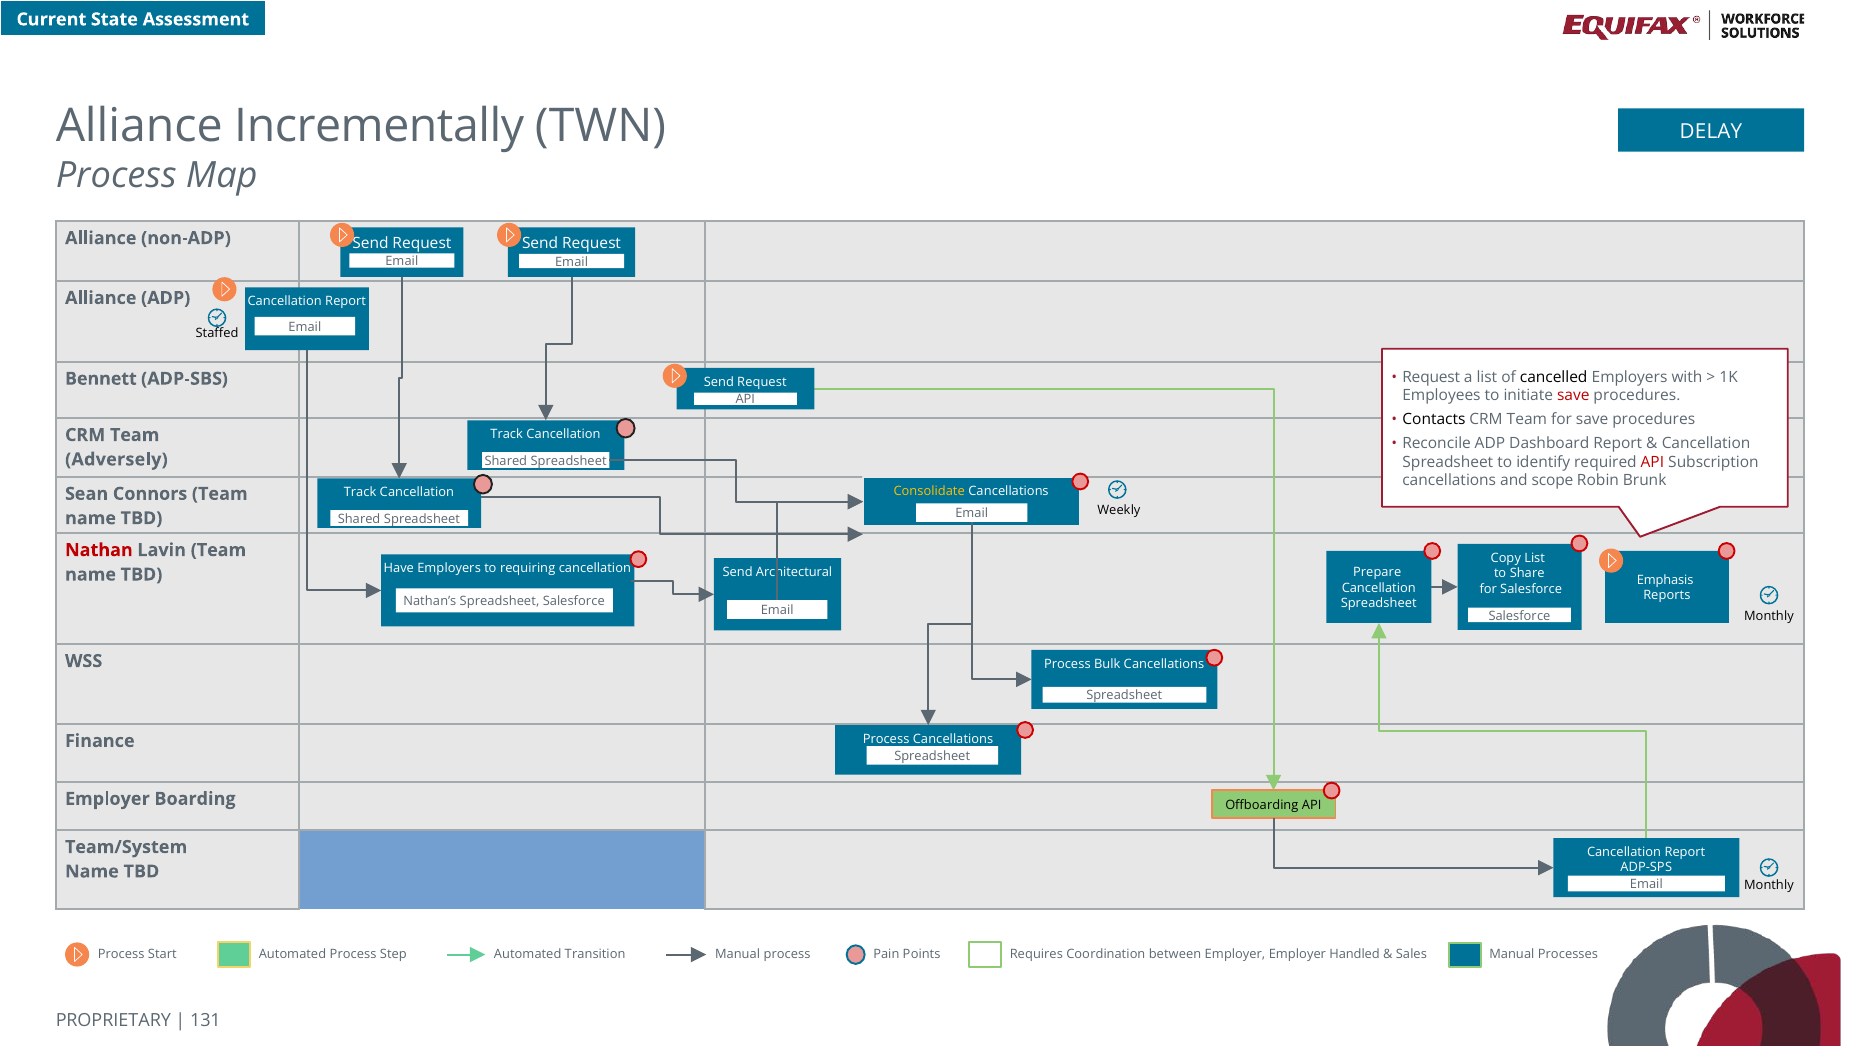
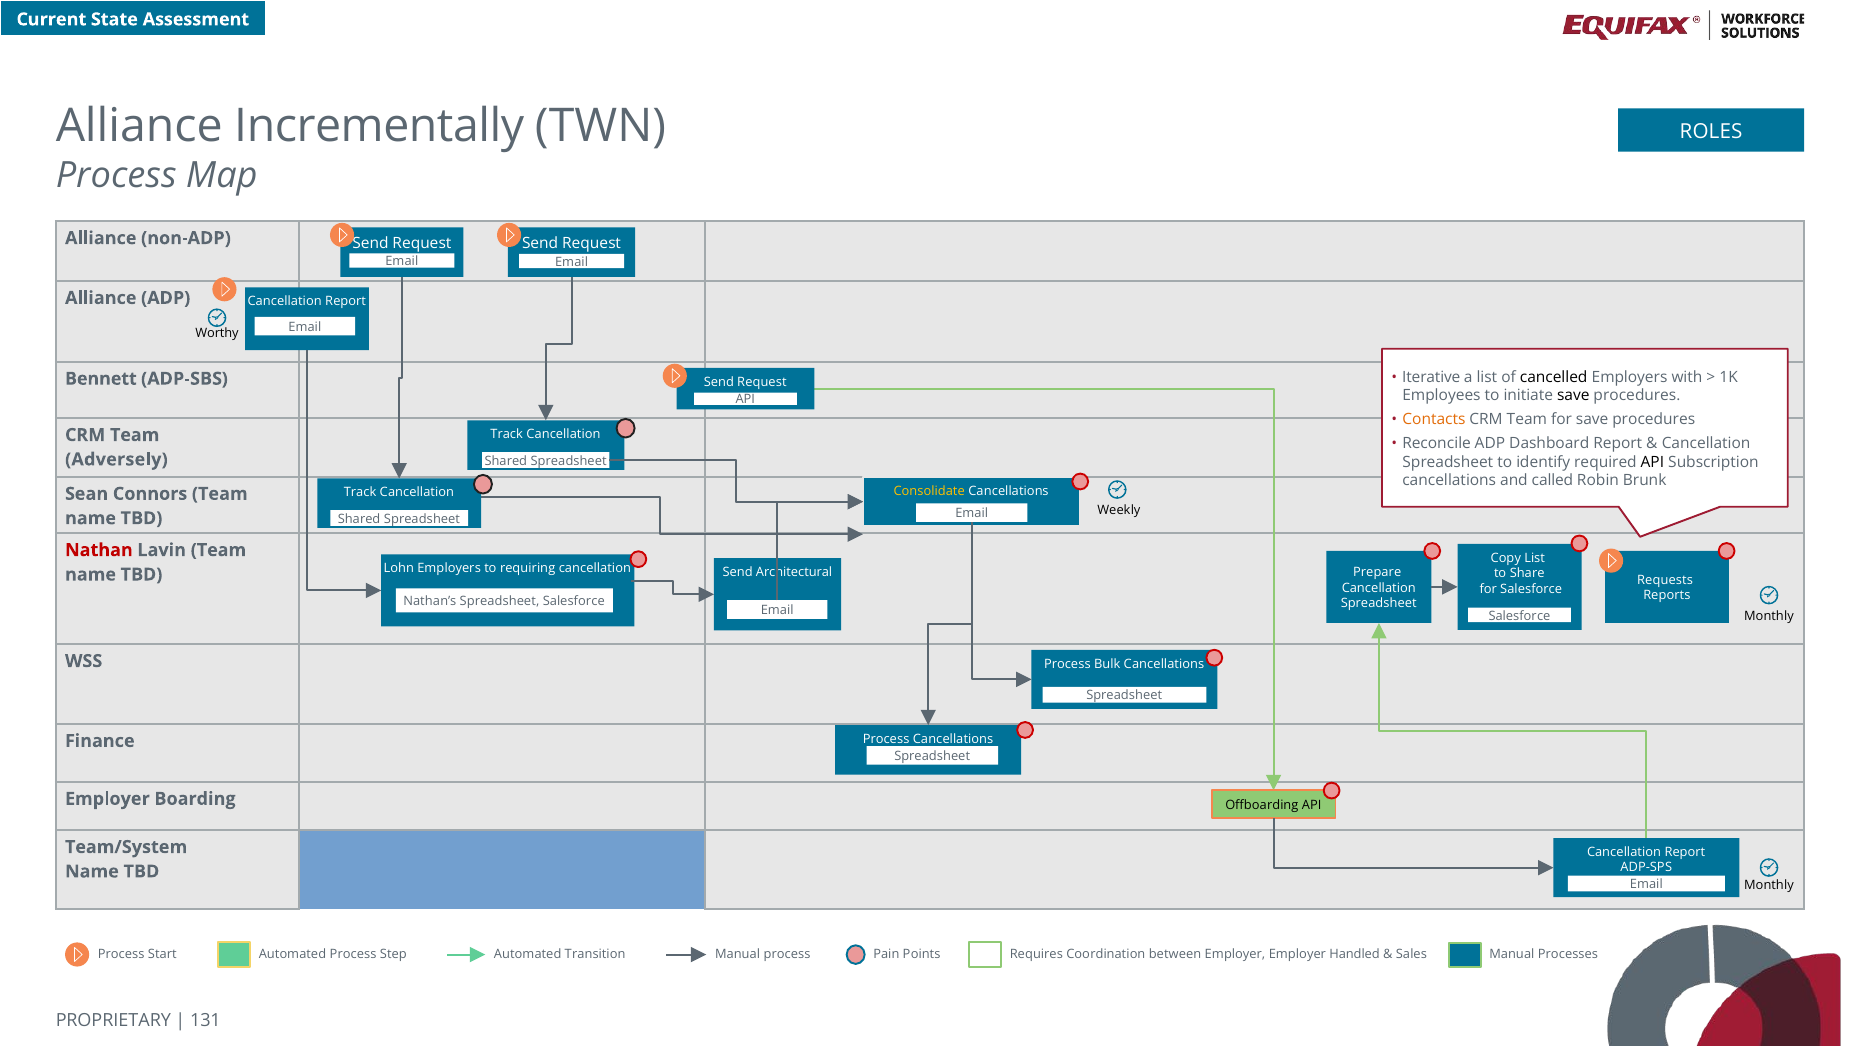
DELAY: DELAY -> ROLES (1711, 131)
Staffed: Staffed -> Worthy (217, 334)
Request: Request -> Iterative (1431, 377)
save colour: red -> black (1573, 396)
Contacts colour: black -> orange (1434, 420)
API colour: red -> black (1652, 462)
scope: scope -> called (1552, 481)
Have: Have -> Lohn (399, 569)
Emphasis: Emphasis -> Requests (1665, 580)
